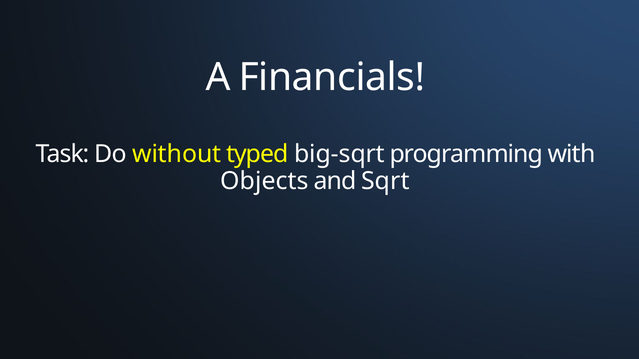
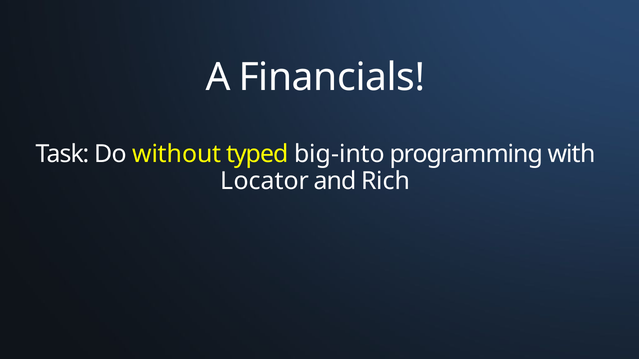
big-sqrt: big-sqrt -> big-into (339, 154)
Objects: Objects -> Locator (265, 181)
Sqrt: Sqrt -> Rich (386, 181)
